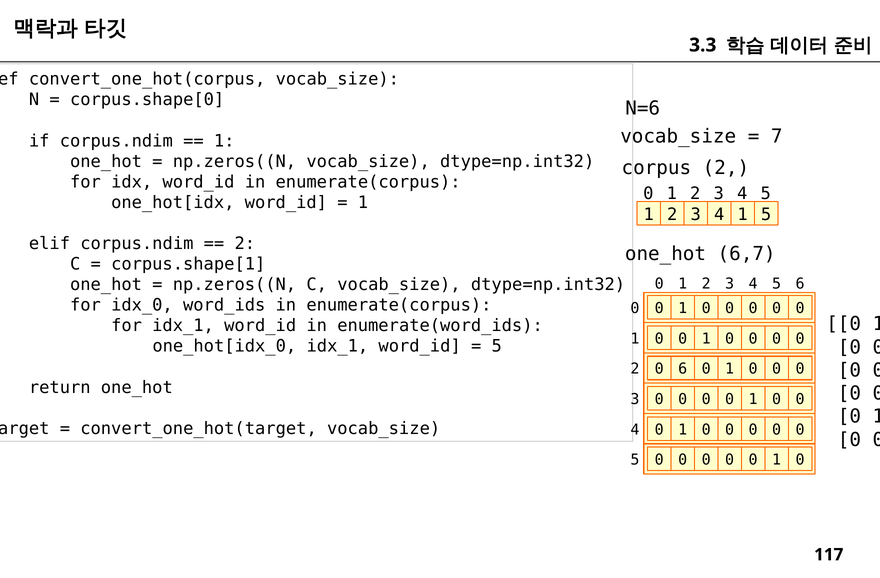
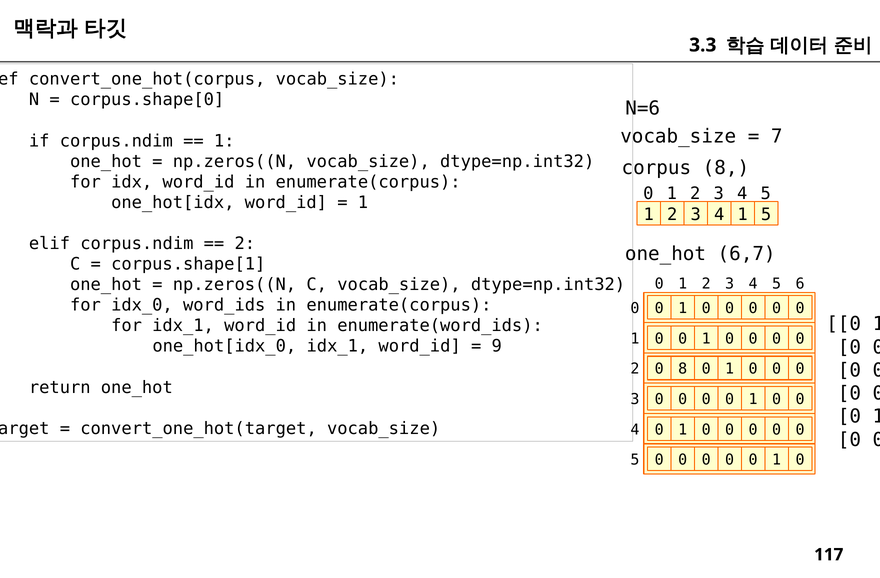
corpus 2: 2 -> 8 (726, 168)
5: 5 -> 9 (497, 346)
6: 6 -> 8 (683, 369)
